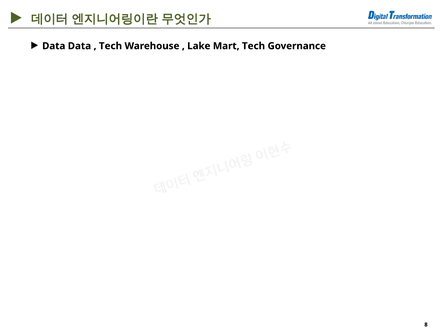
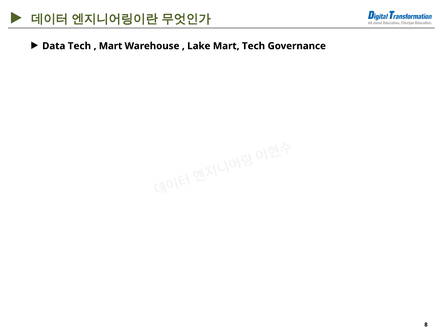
Data Data: Data -> Tech (79, 46)
Tech: Tech -> Mart (111, 46)
